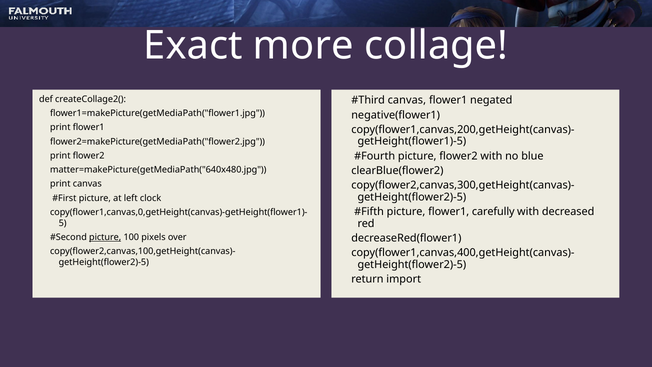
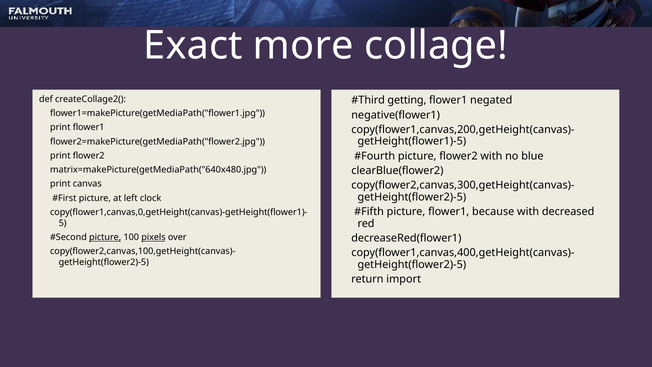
canvas: canvas -> getting (407, 100)
matter=makePicture(getMediaPath("640x480.jpg: matter=makePicture(getMediaPath("640x480.jpg -> matrix=makePicture(getMediaPath("640x480.jpg (158, 170)
carefully: carefully -> because (493, 212)
pixels underline: none -> present (153, 237)
